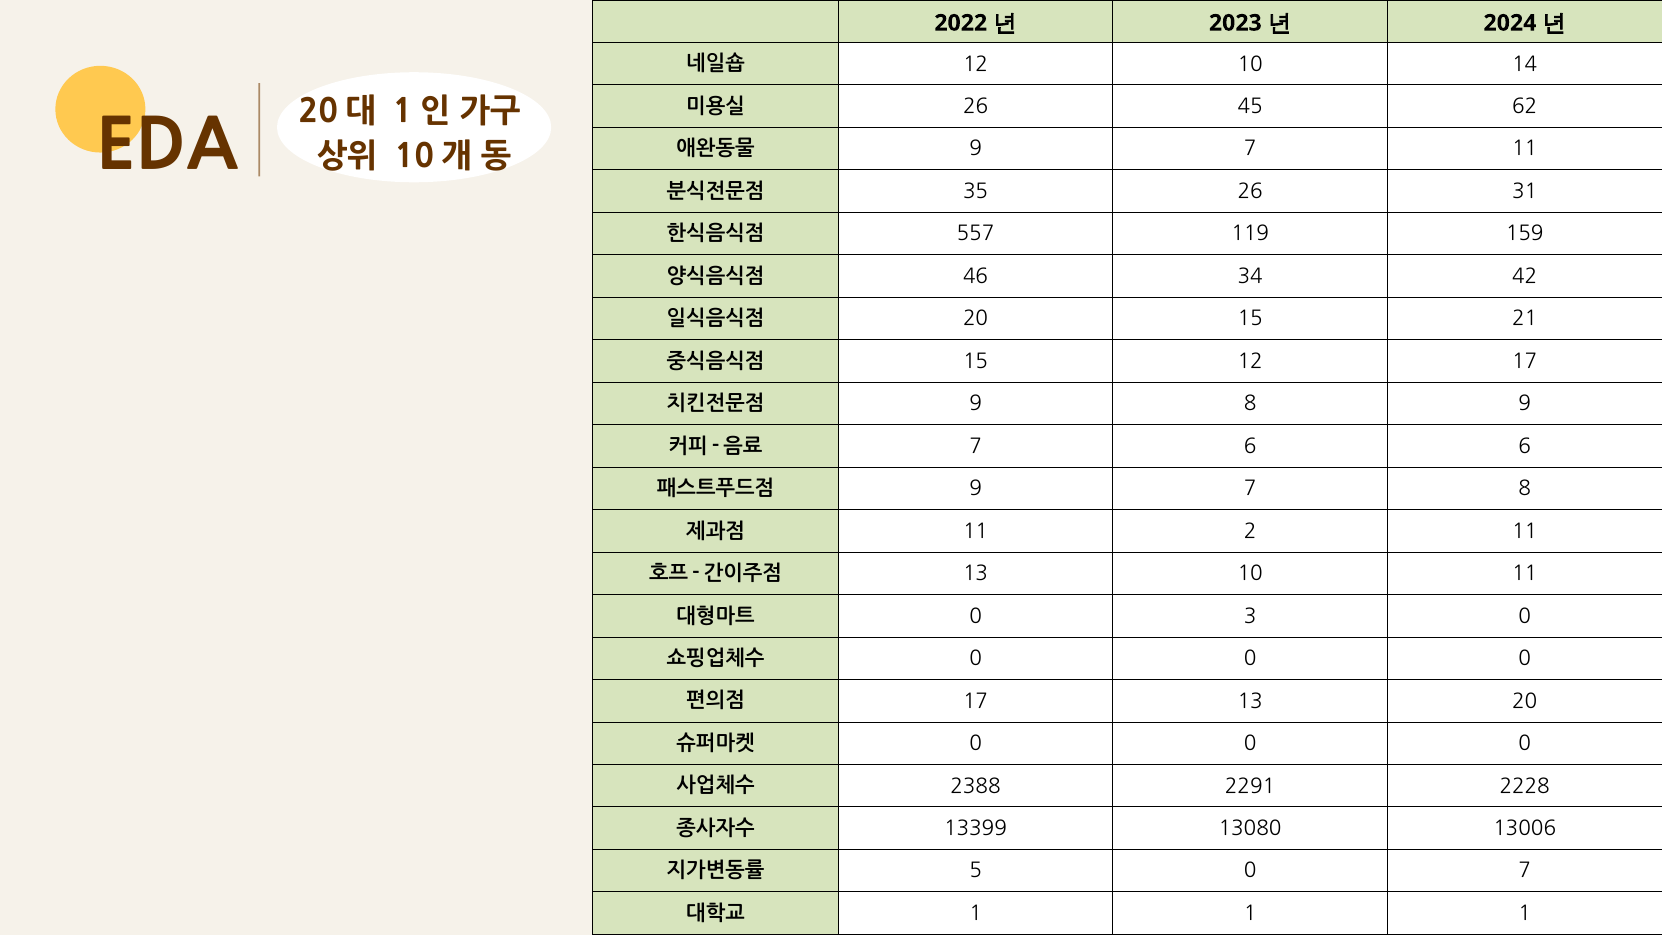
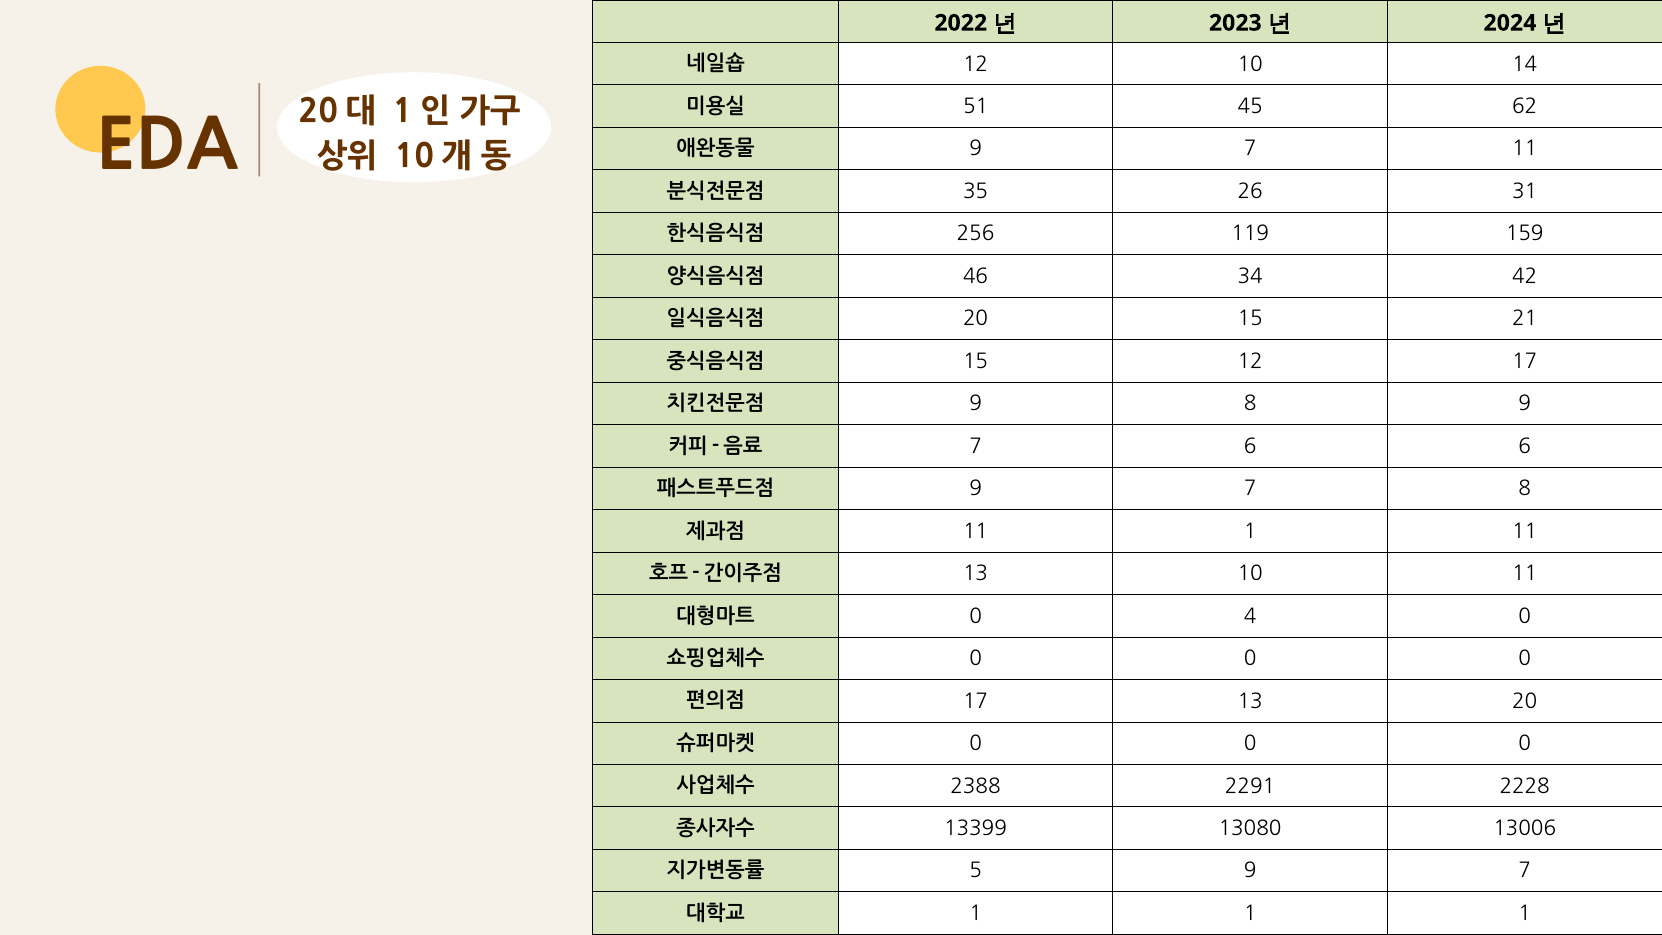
26: 26 -> 51 (976, 107)
557: 557 -> 256 (976, 234)
11 2: 2 -> 1 (1250, 531)
3: 3 -> 4 (1250, 616)
5 0: 0 -> 9 (1250, 871)
